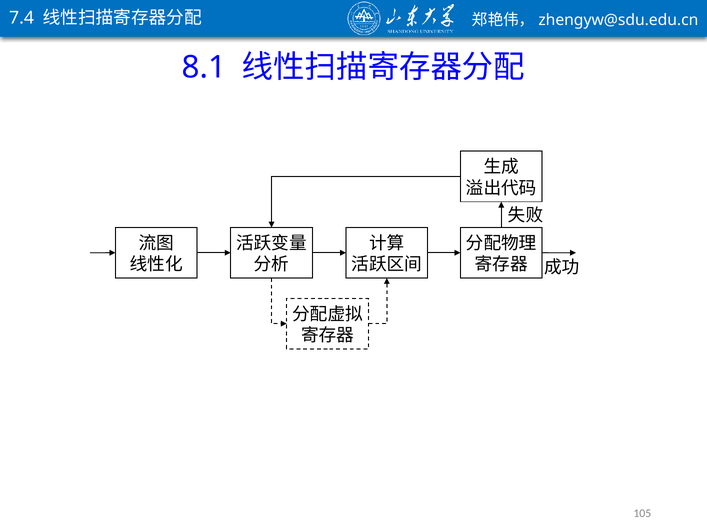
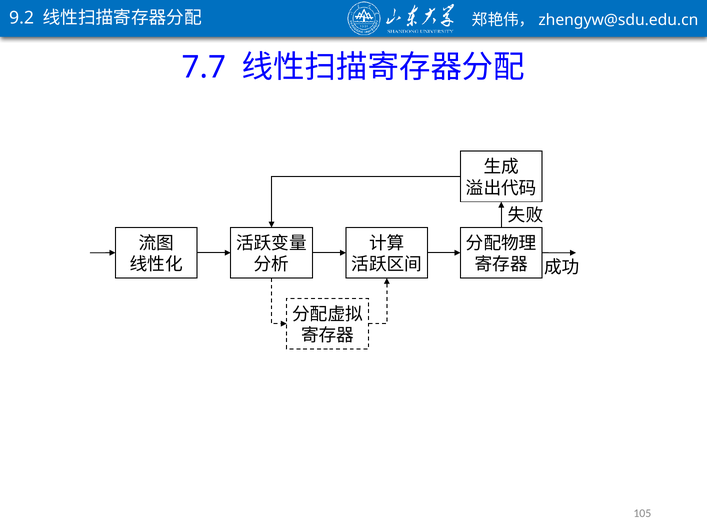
7.4: 7.4 -> 9.2 (22, 18)
8.1: 8.1 -> 7.7 (204, 68)
